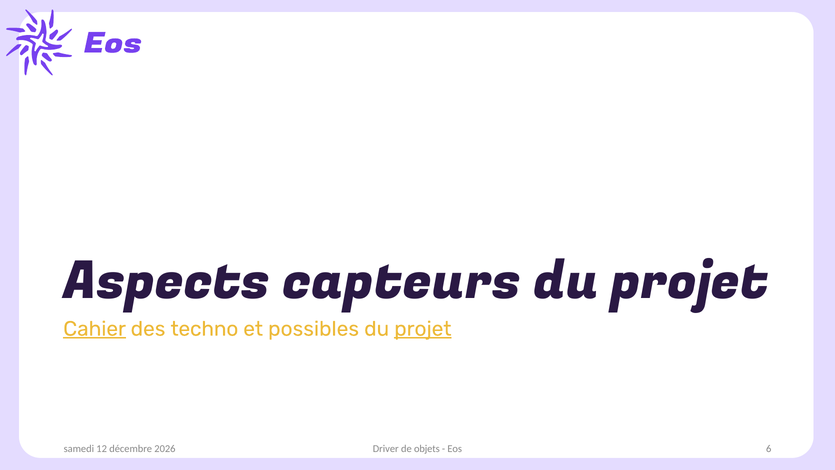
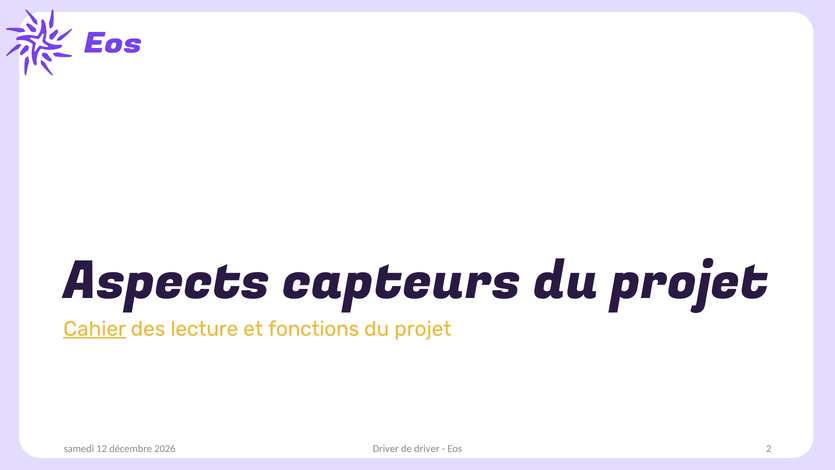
techno: techno -> lecture (204, 329)
possibles: possibles -> fonctions (314, 329)
projet underline: present -> none (423, 329)
de objets: objets -> driver (427, 448)
6: 6 -> 2 (769, 448)
